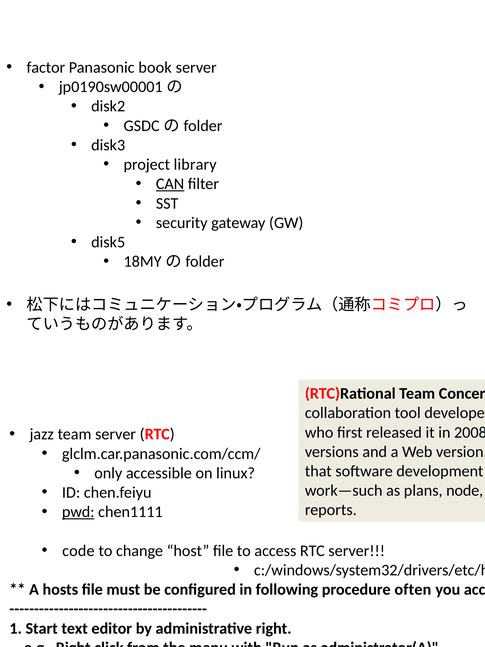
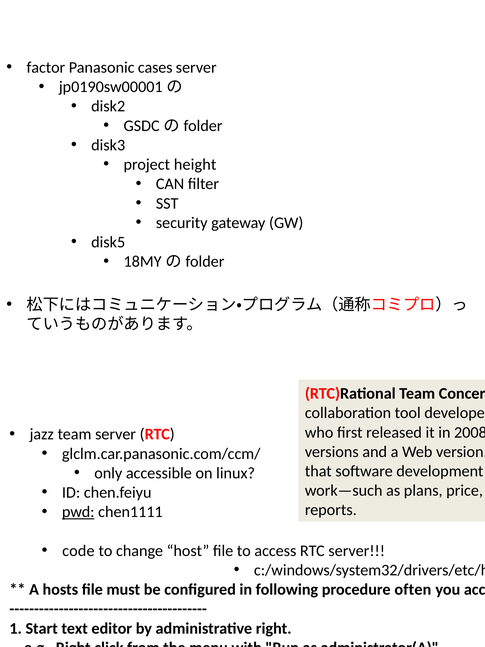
book: book -> cases (155, 67)
library: library -> height (195, 164)
CAN underline: present -> none (170, 184)
node: node -> price (465, 490)
